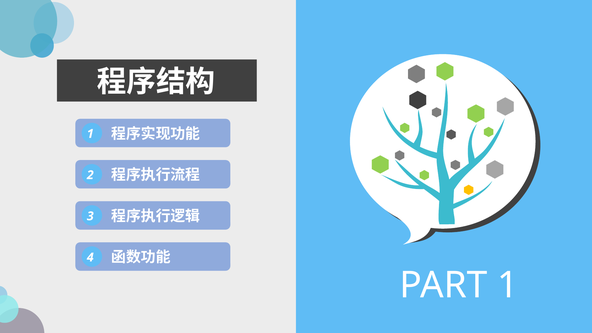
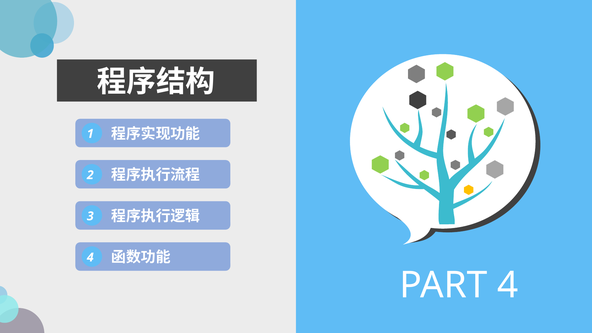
PART 1: 1 -> 4 (508, 285)
